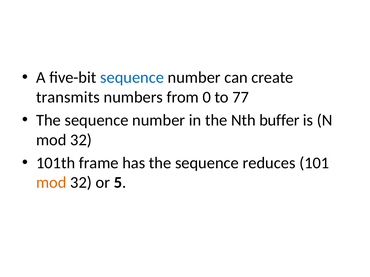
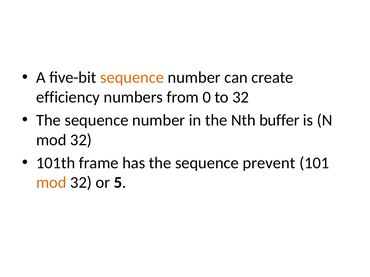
sequence colour: blue -> orange (132, 78)
transmits: transmits -> efficiency (68, 97)
to 77: 77 -> 32 (241, 97)
reduces: reduces -> prevent (269, 163)
